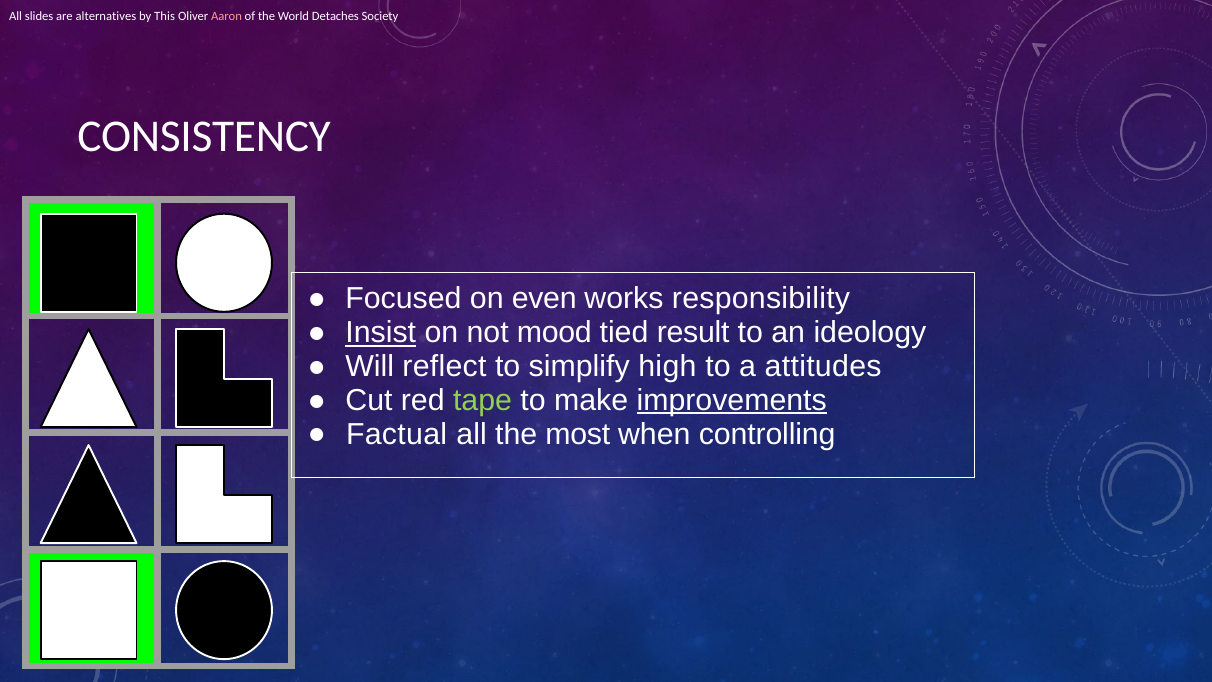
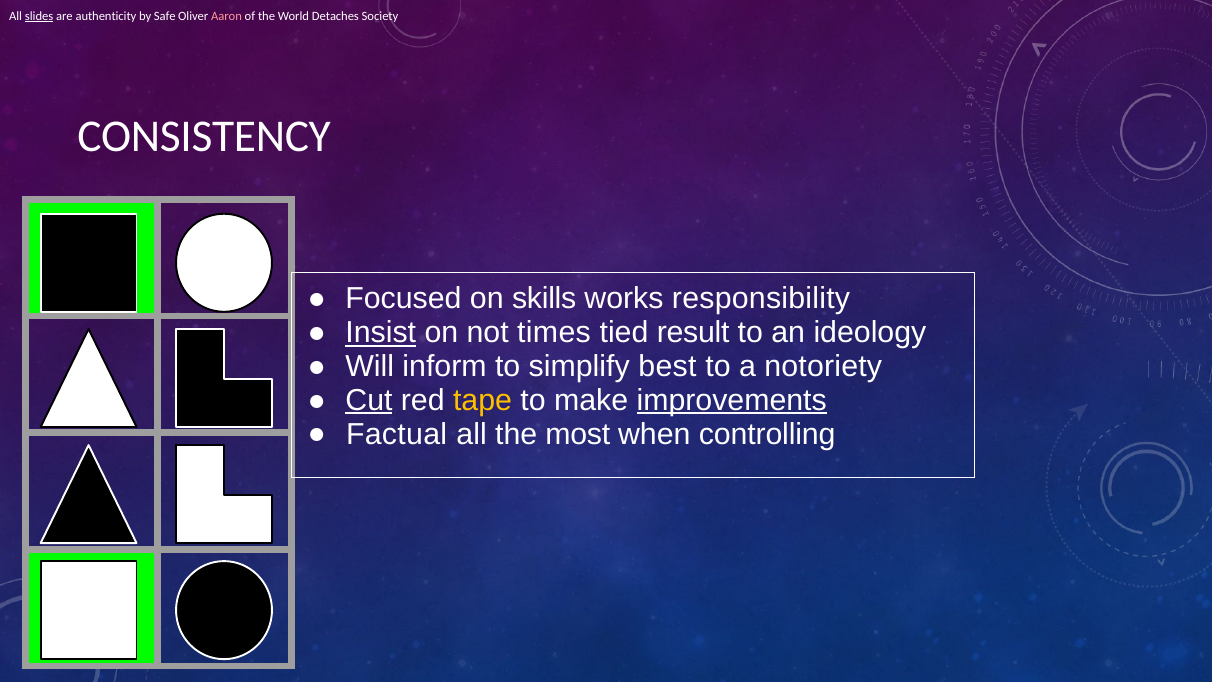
slides underline: none -> present (39, 16)
alternatives: alternatives -> authenticity (106, 16)
This: This -> Safe (165, 16)
even: even -> skills (544, 299)
mood: mood -> times (554, 333)
reflect: reflect -> inform (445, 366)
high: high -> best (667, 366)
attitudes: attitudes -> notoriety (823, 366)
Cut underline: none -> present (369, 400)
tape colour: light green -> yellow (483, 400)
